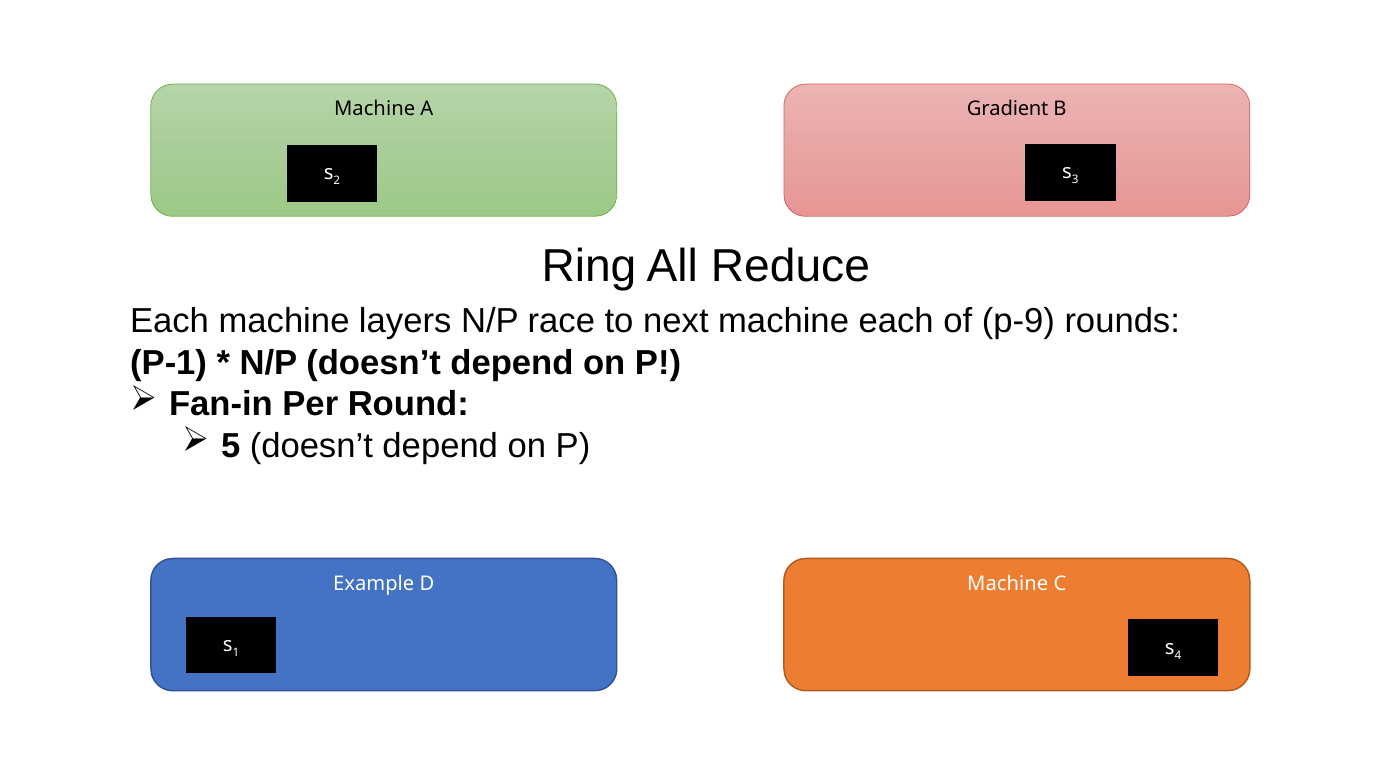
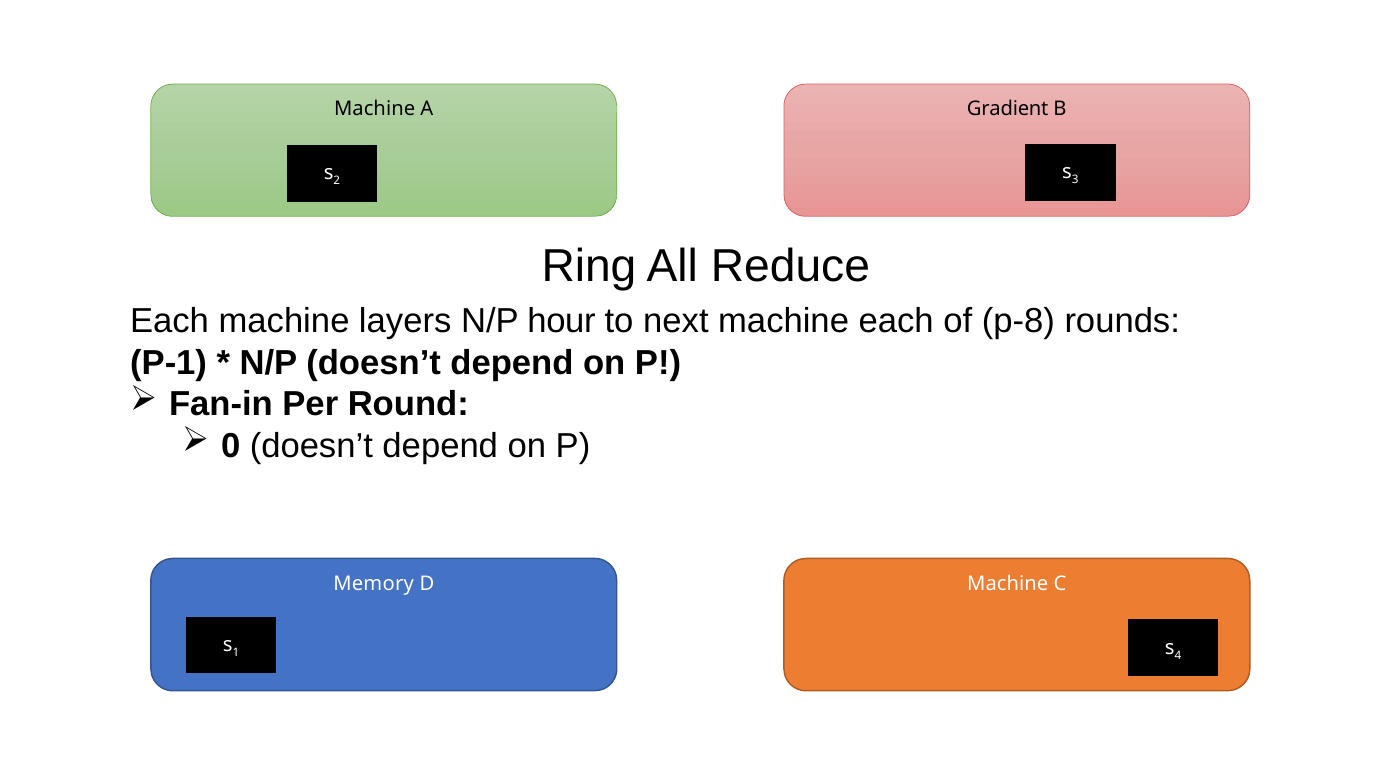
race: race -> hour (562, 321)
p-9: p-9 -> p-8 (1018, 321)
5: 5 -> 0 (231, 446)
Example: Example -> Memory (374, 584)
